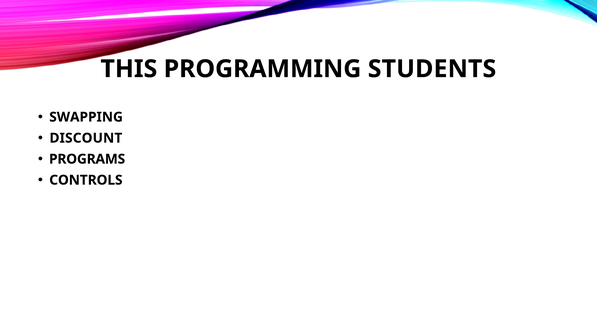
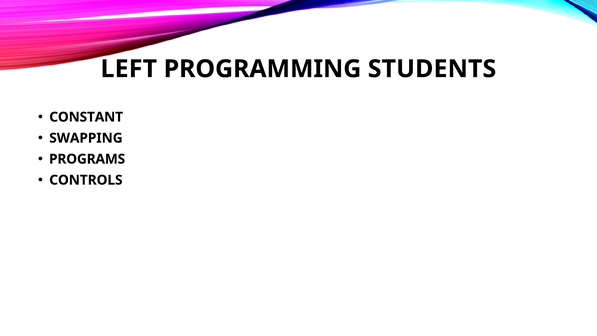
THIS: THIS -> LEFT (129, 69)
SWAPPING: SWAPPING -> CONSTANT (86, 117)
DISCOUNT: DISCOUNT -> SWAPPING (86, 138)
